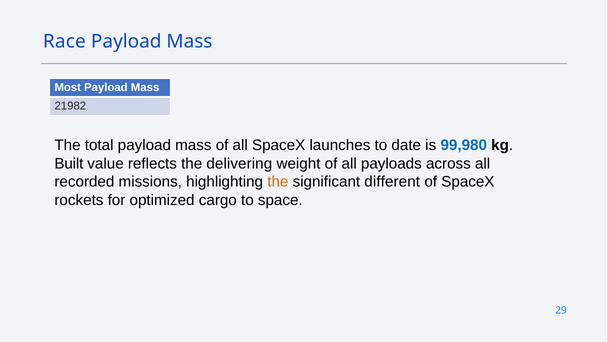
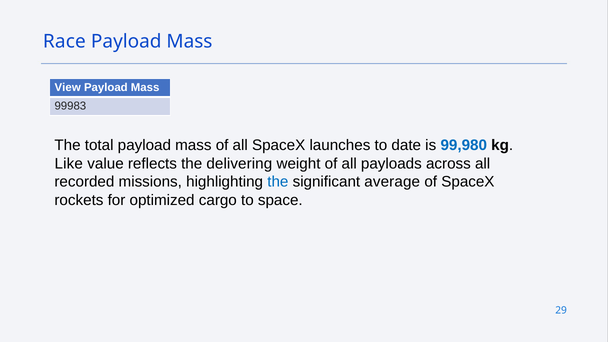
Most: Most -> View (68, 87)
21982: 21982 -> 99983 (70, 106)
Built: Built -> Like (69, 164)
the colour: orange -> blue (278, 182)
different: different -> average (392, 182)
